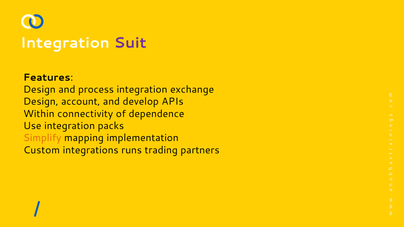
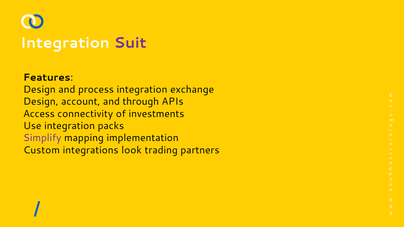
develop: develop -> through (141, 102)
Within: Within -> Access (39, 114)
dependence: dependence -> investments (156, 114)
Simplify colour: orange -> purple (42, 138)
runs: runs -> look (132, 150)
